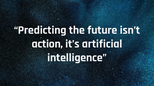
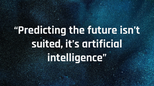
action: action -> suited (47, 44)
